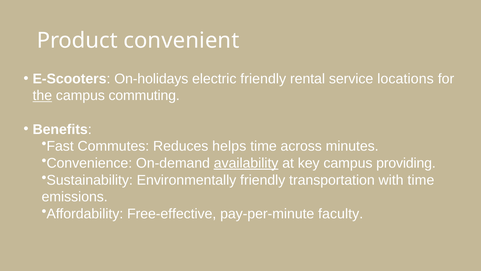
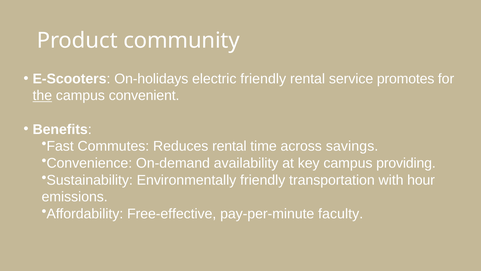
convenient: convenient -> community (182, 40)
locations: locations -> promotes (406, 79)
commuting: commuting -> convenient (144, 96)
Reduces helps: helps -> rental (229, 146)
minutes: minutes -> savings (352, 146)
availability underline: present -> none (246, 163)
with time: time -> hour (421, 180)
